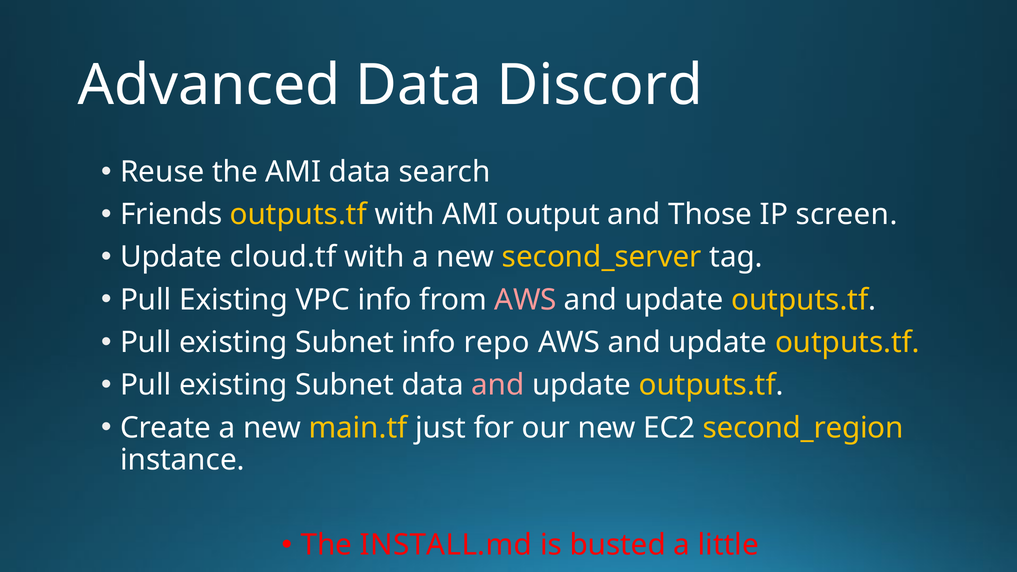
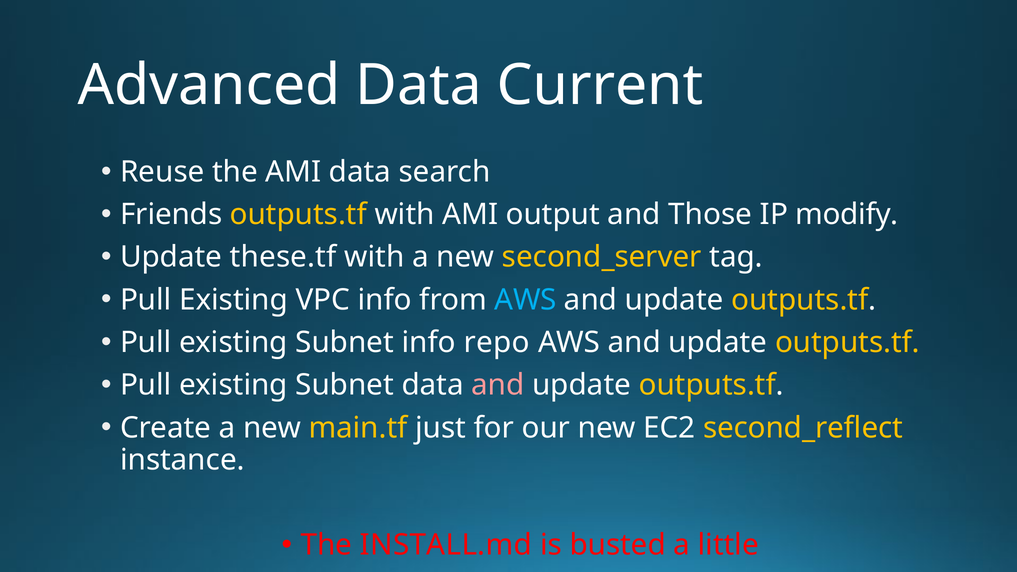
Discord: Discord -> Current (600, 85)
screen: screen -> modify (847, 215)
cloud.tf: cloud.tf -> these.tf (283, 257)
AWS colour: pink -> light blue (526, 300)
second_region: second_region -> second_reflect (803, 428)
